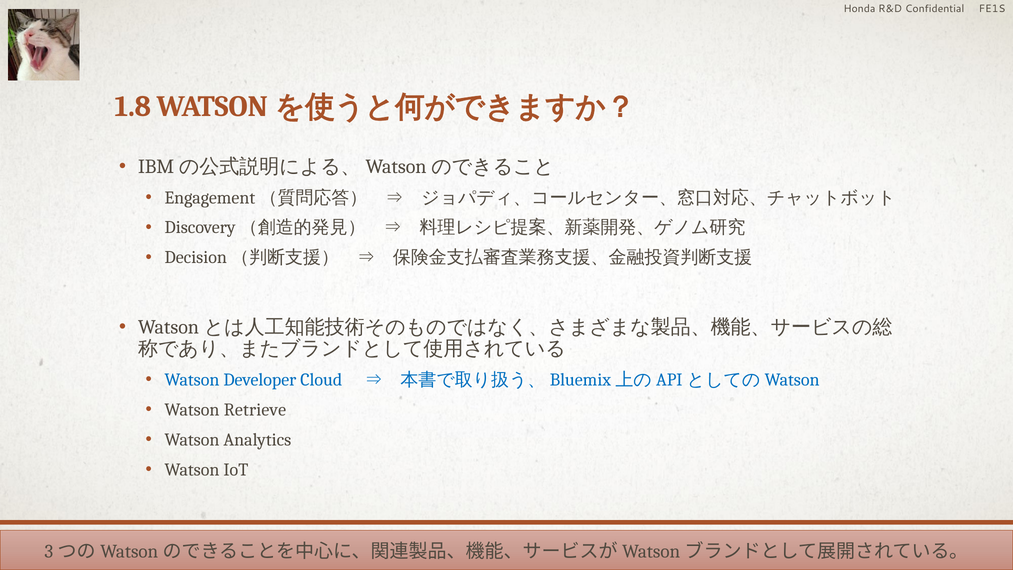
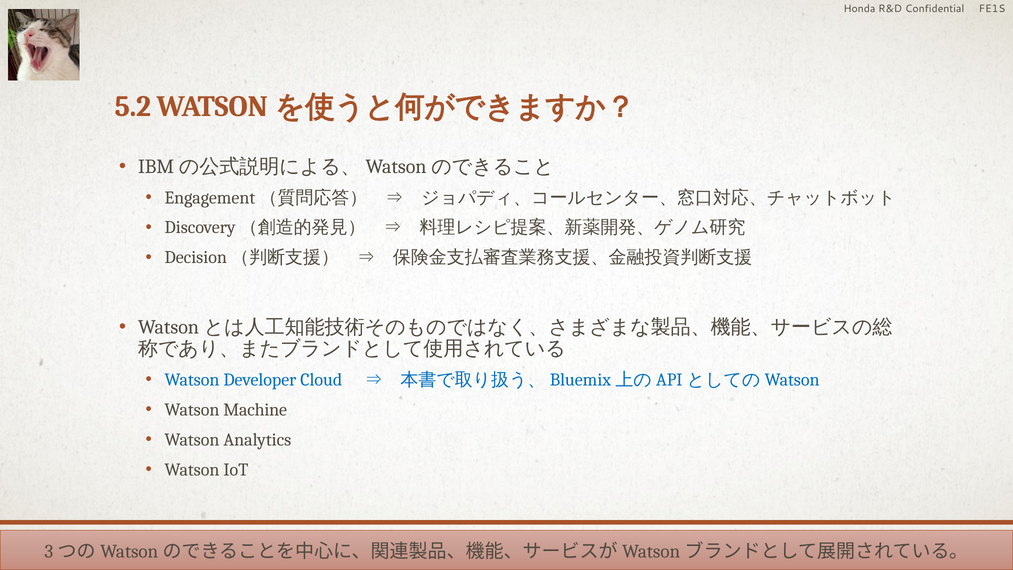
1.8: 1.8 -> 5.2 (133, 107)
Retrieve: Retrieve -> Machine (255, 410)
